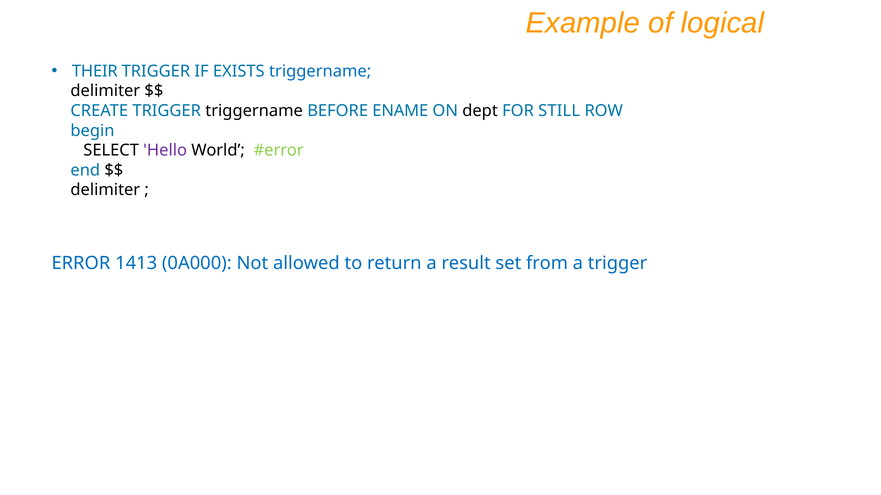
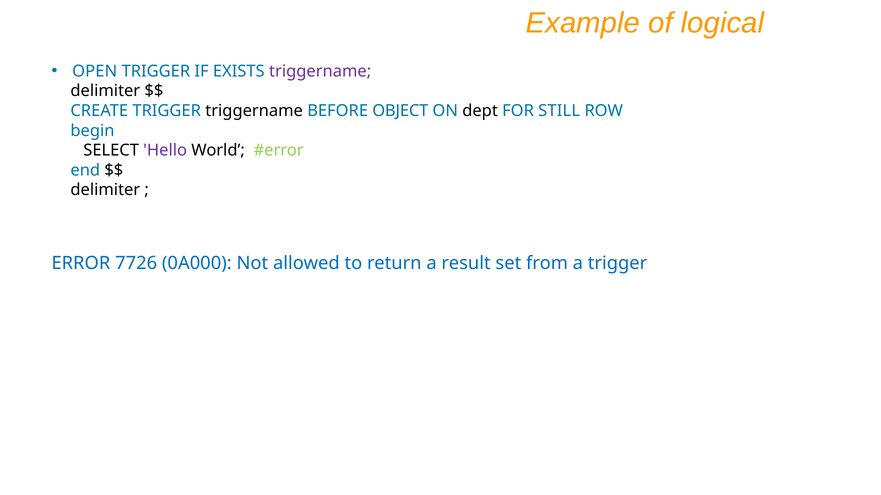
THEIR: THEIR -> OPEN (95, 71)
triggername colour: blue -> purple (320, 71)
ENAME: ENAME -> OBJECT (400, 111)
1413: 1413 -> 7726 (136, 263)
